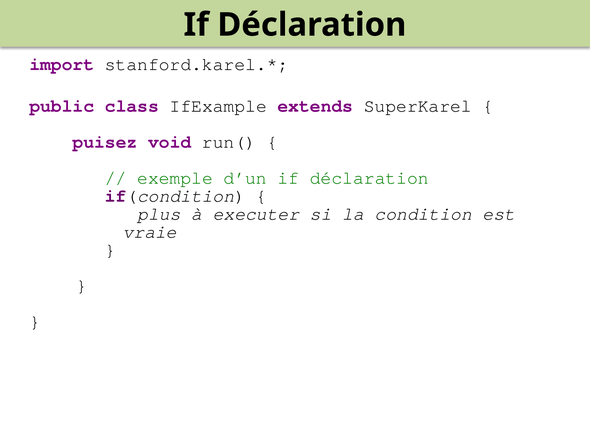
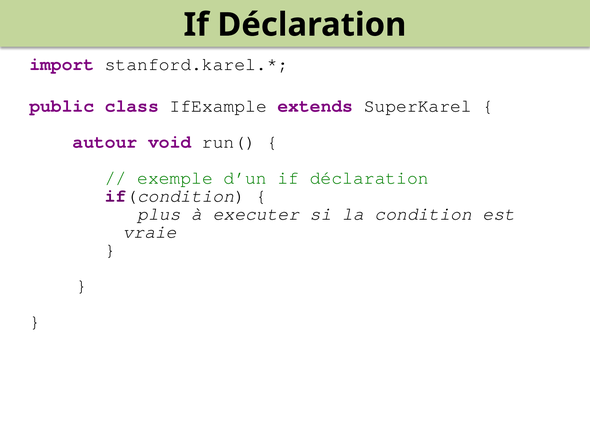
puisez: puisez -> autour (105, 142)
